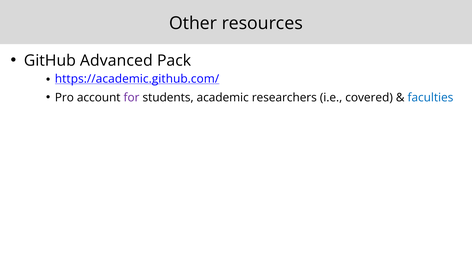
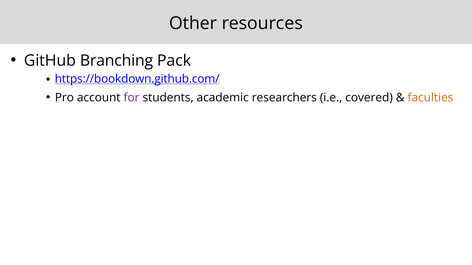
Advanced: Advanced -> Branching (116, 61)
https://academic.github.com/: https://academic.github.com/ -> https://bookdown.github.com/ (137, 79)
faculties colour: blue -> orange (430, 98)
